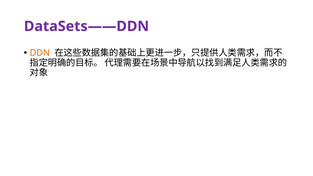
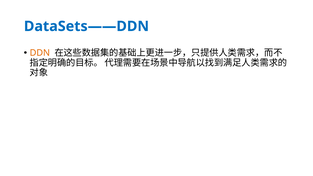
DataSets——DDN colour: purple -> blue (86, 26)
